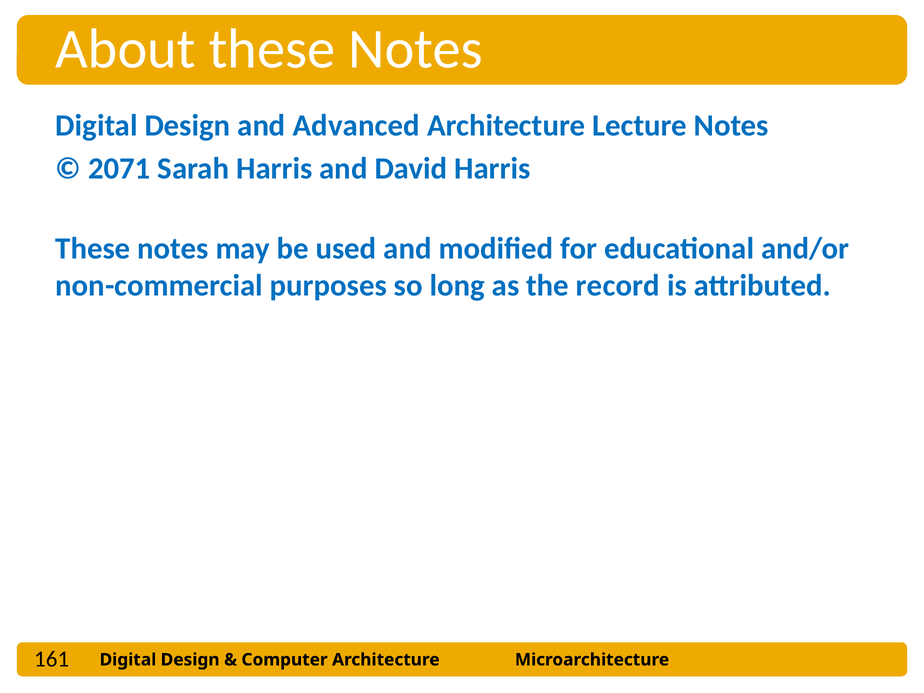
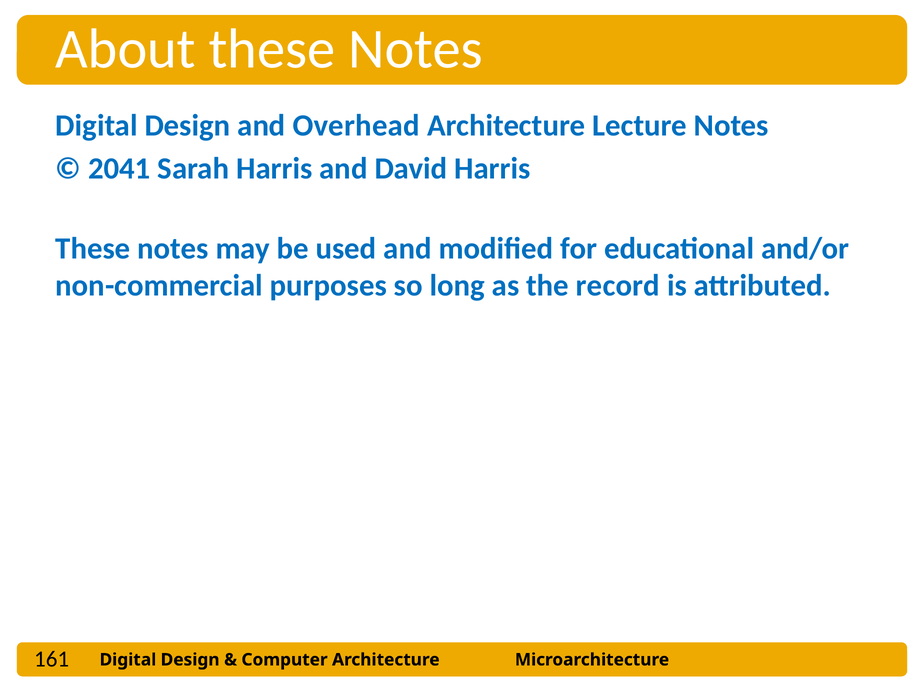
Advanced: Advanced -> Overhead (356, 125)
2071: 2071 -> 2041 (119, 168)
